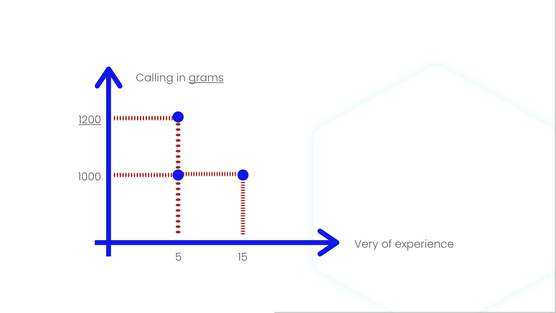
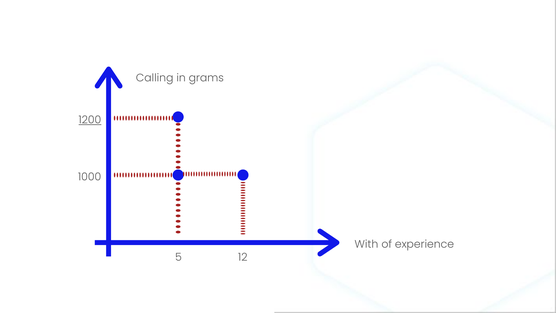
grams underline: present -> none (206, 78)
Very: Very -> With (366, 244)
15: 15 -> 12 (243, 257)
